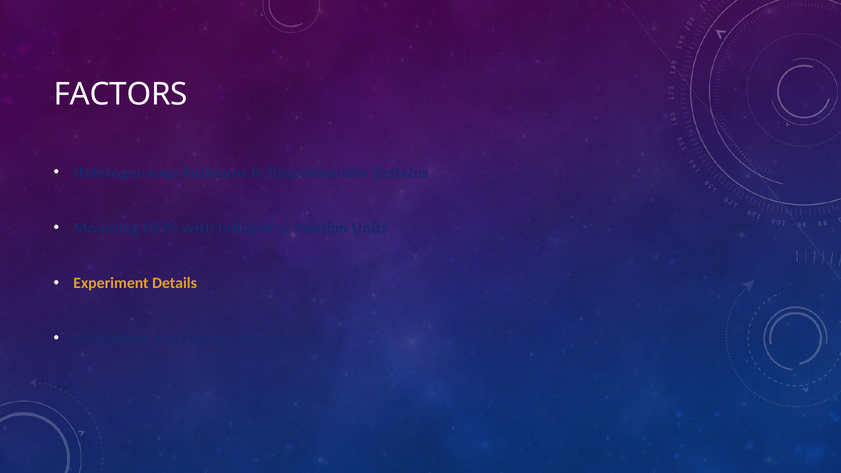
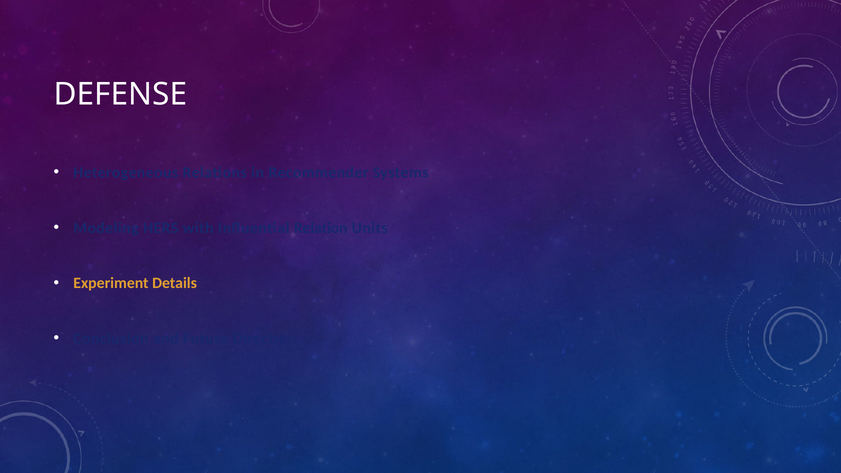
FACTORS: FACTORS -> DEFENSE (120, 94)
